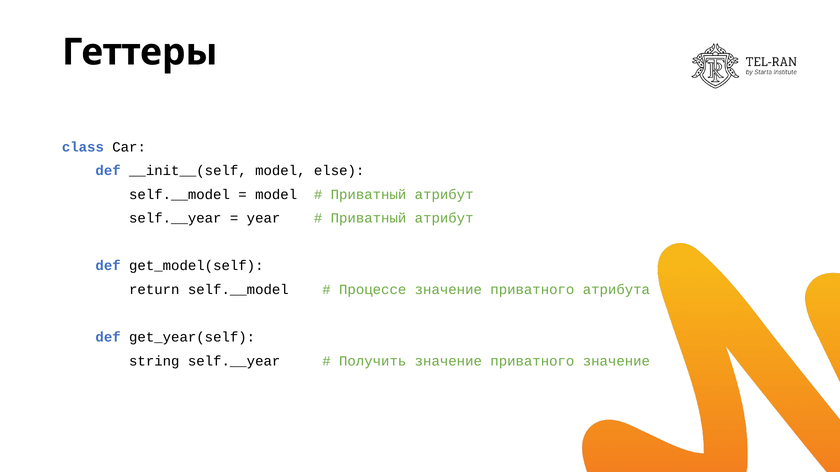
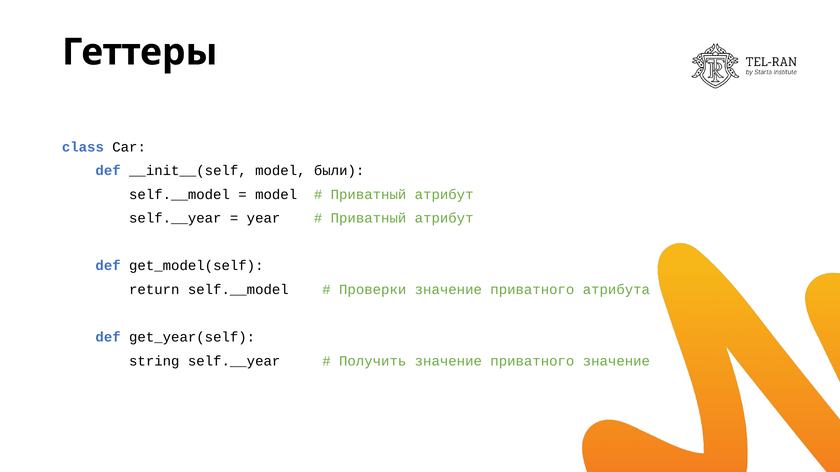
else: else -> были (339, 171)
Процессе: Процессе -> Проверки (373, 290)
